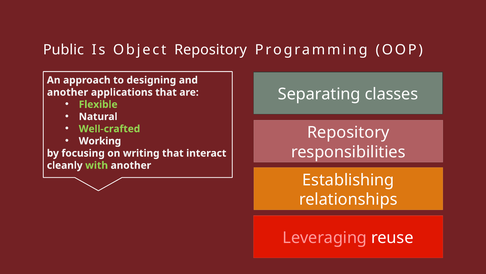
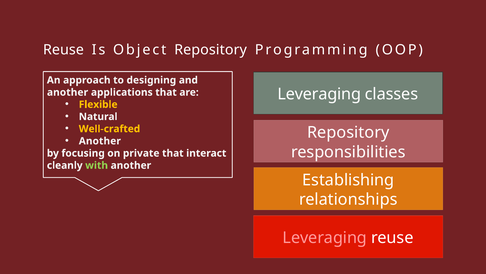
Public: Public -> Reuse (63, 50)
Separating: Separating -> Leveraging (319, 94)
Flexible colour: light green -> yellow (98, 104)
Well-crafted colour: light green -> yellow (109, 129)
Working: Working -> Another (100, 141)
writing: writing -> private (141, 153)
